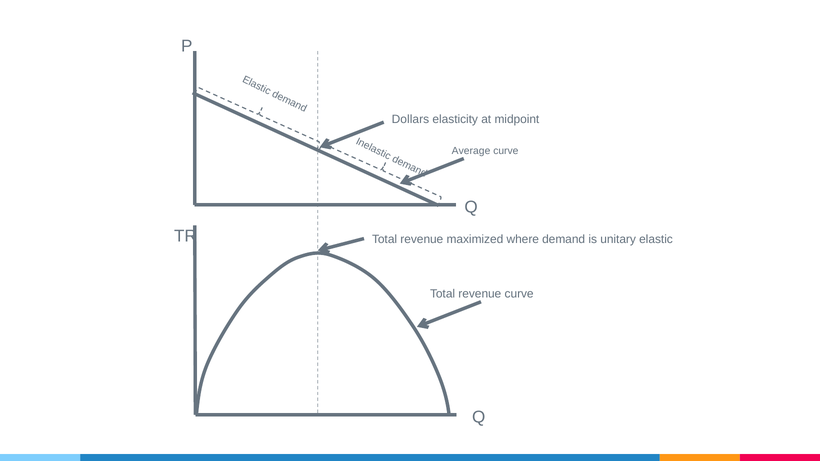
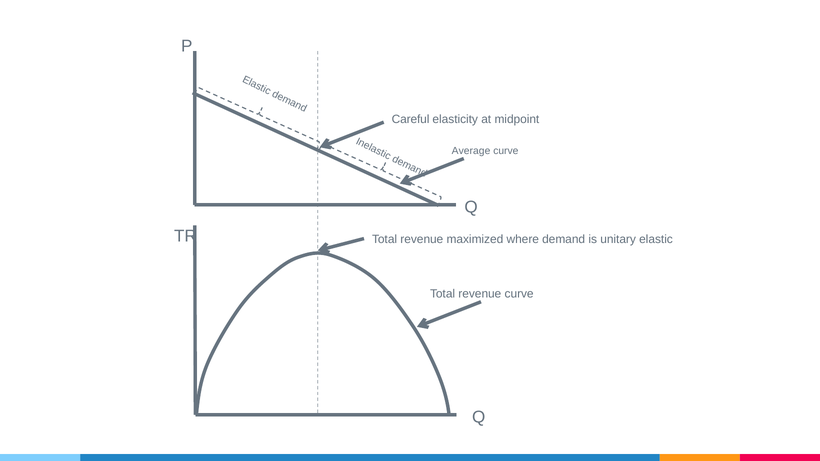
Dollars: Dollars -> Careful (411, 119)
